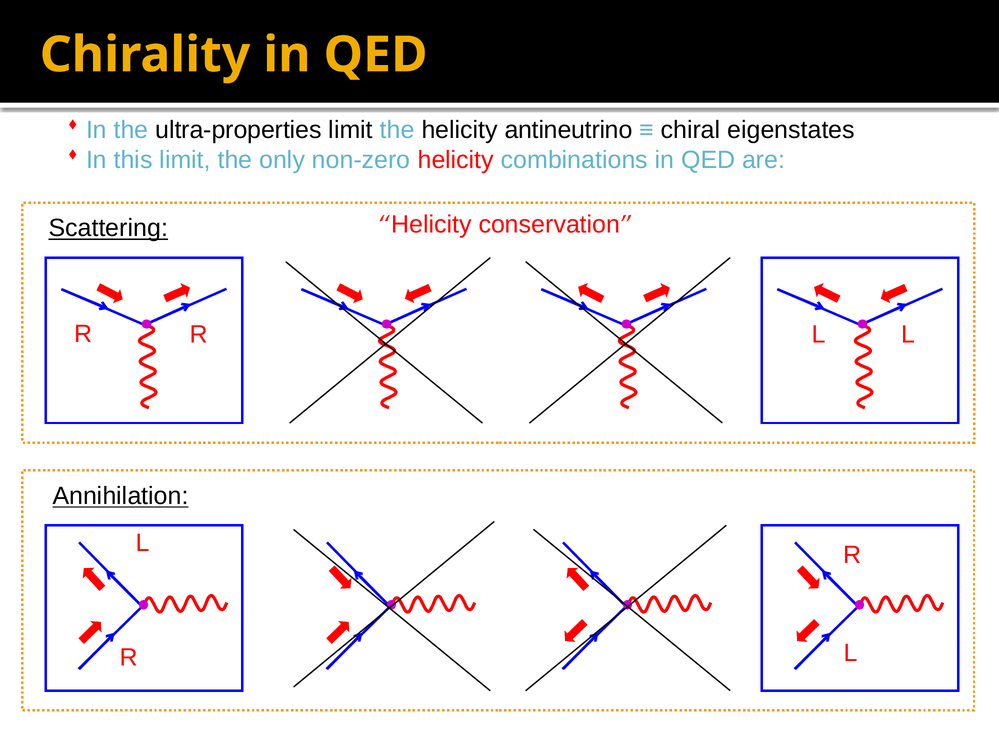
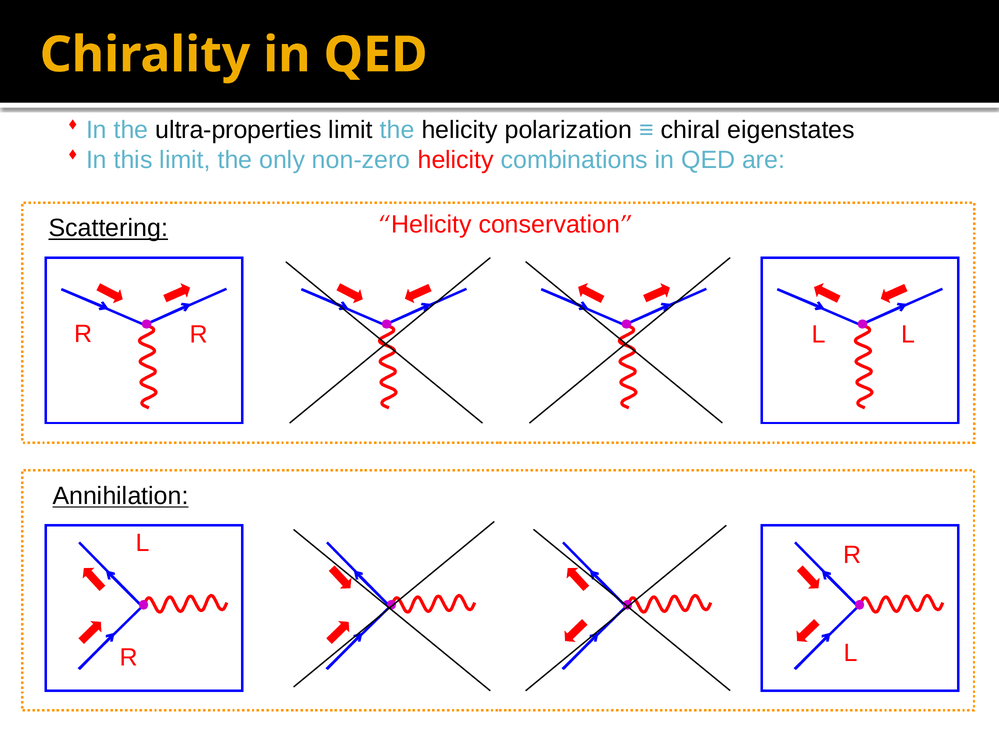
antineutrino: antineutrino -> polarization (568, 130)
